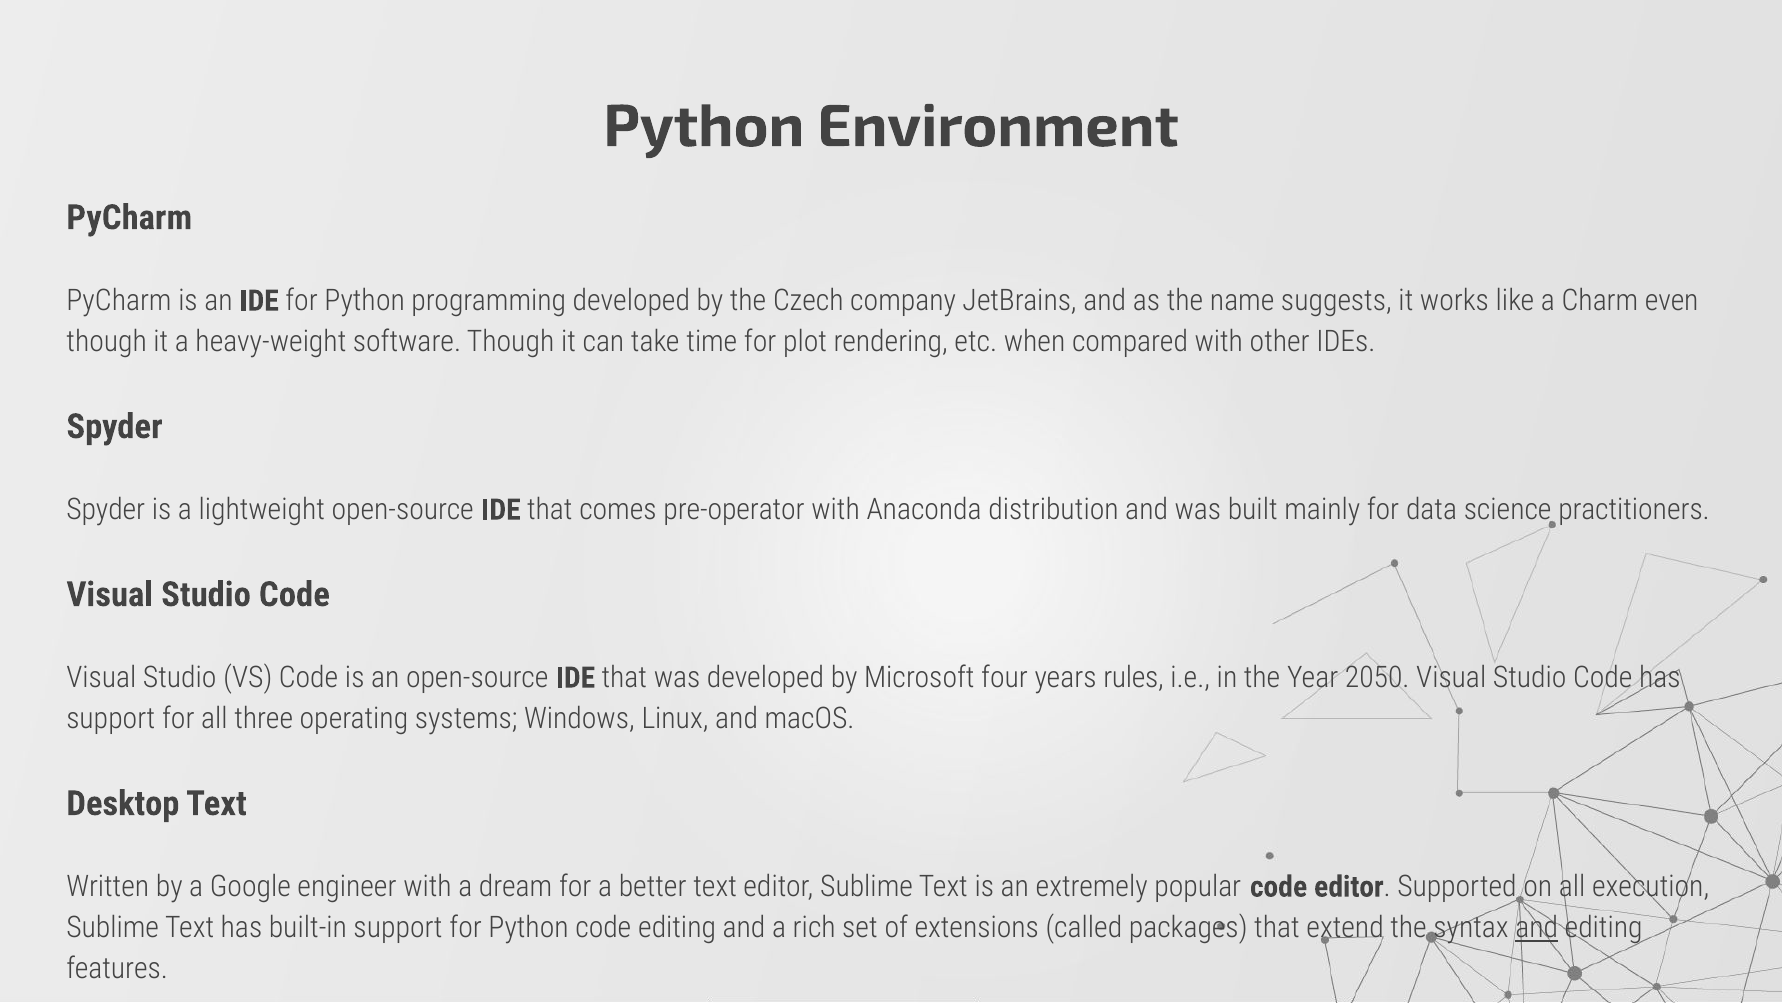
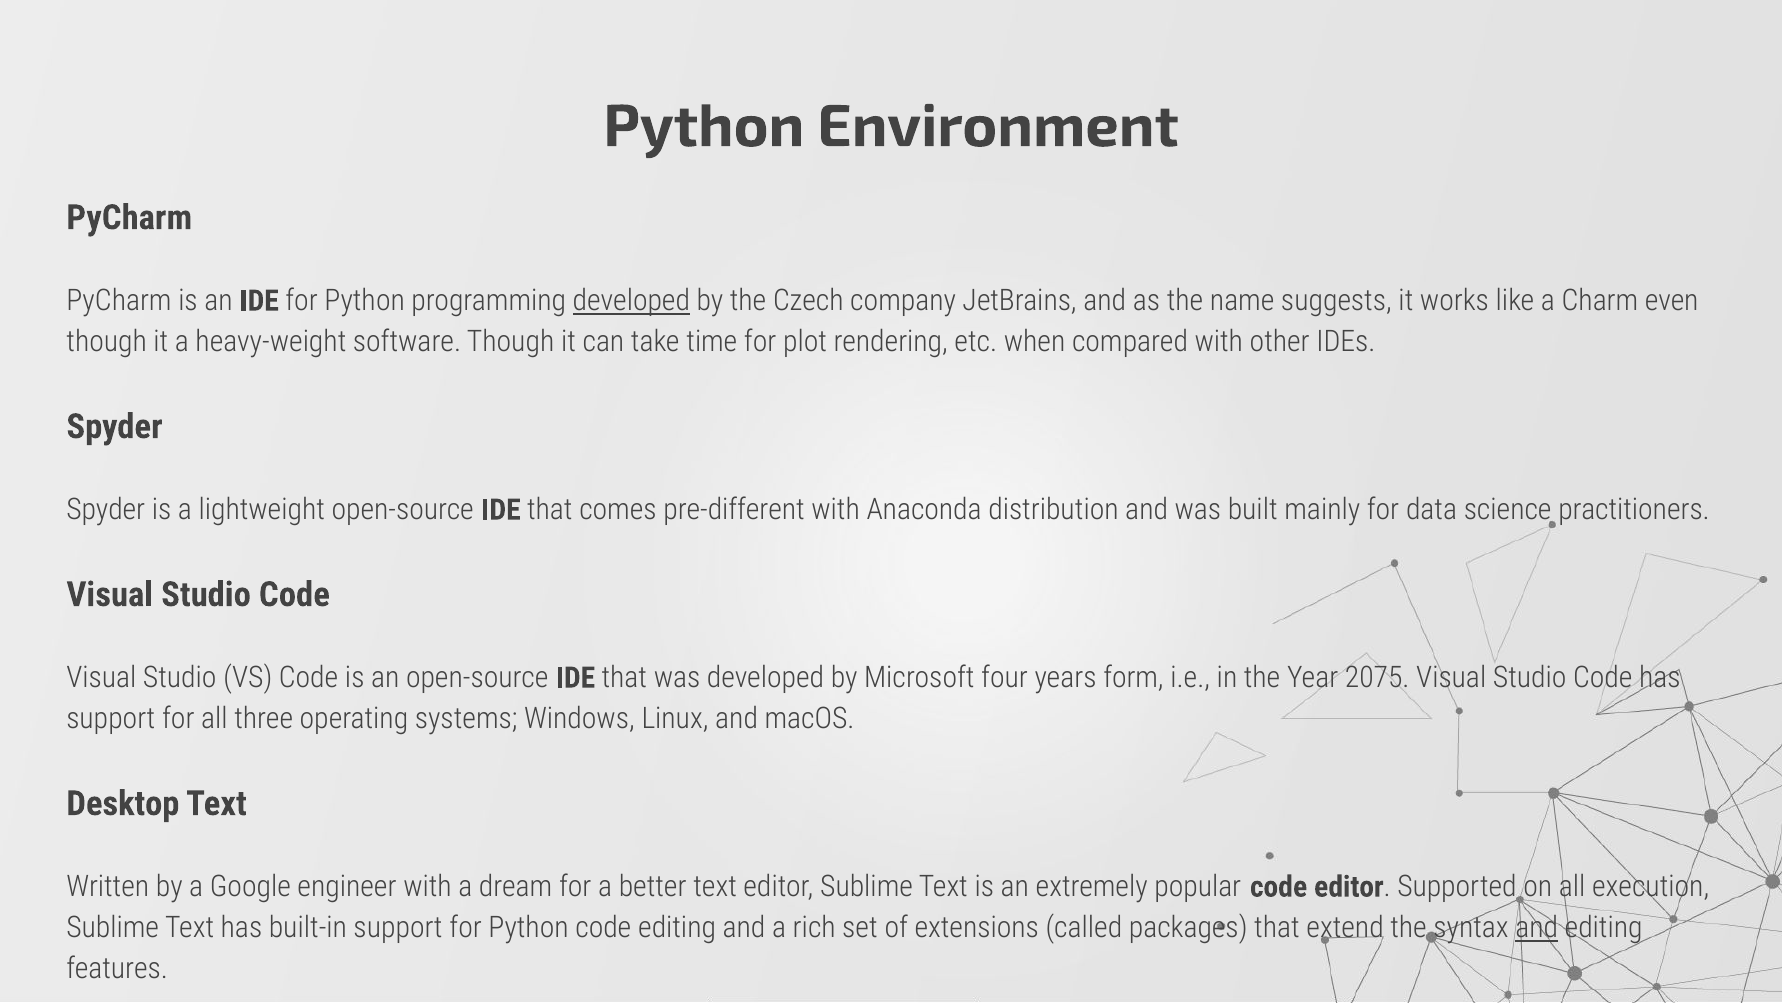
developed underline: none -> present (631, 301)
pre-operator: pre-operator -> pre-different (734, 510)
rules: rules -> form (1133, 677)
2050: 2050 -> 2075 (1377, 677)
